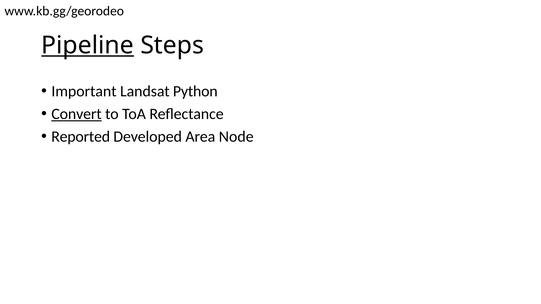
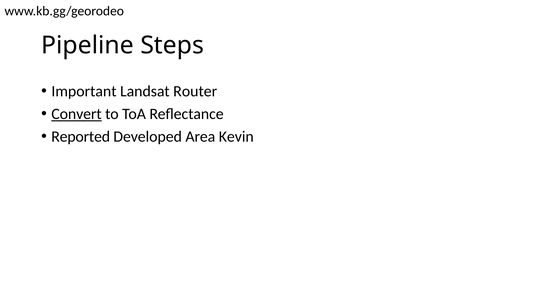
Pipeline underline: present -> none (88, 45)
Python: Python -> Router (195, 91)
Node: Node -> Kevin (236, 137)
